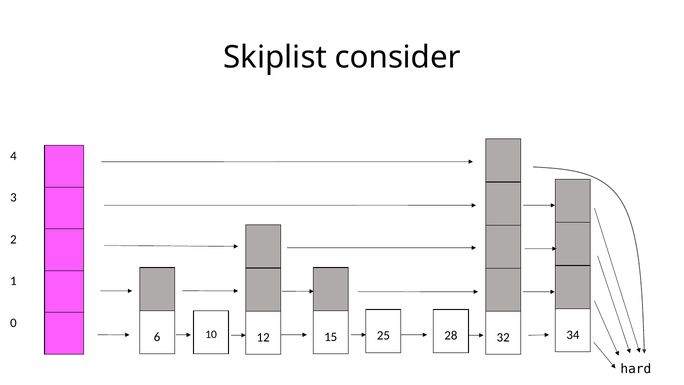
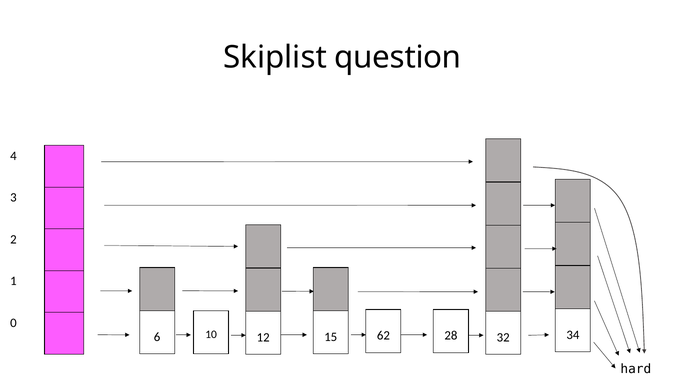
consider: consider -> question (398, 57)
25: 25 -> 62 (383, 335)
